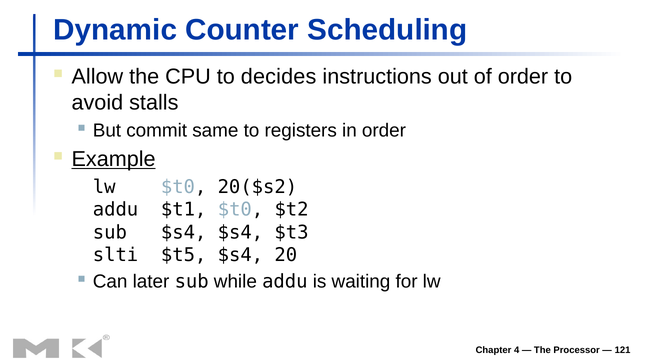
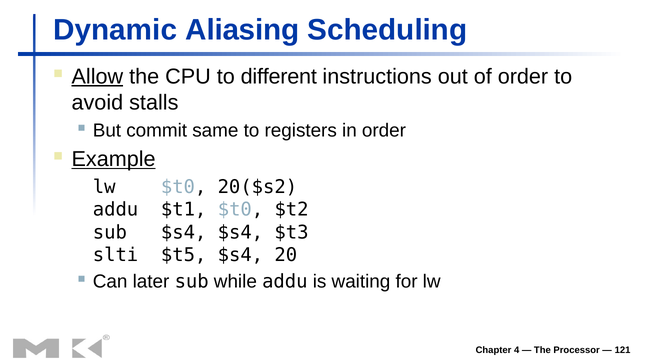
Counter: Counter -> Aliasing (242, 30)
Allow underline: none -> present (97, 77)
decides: decides -> different (279, 77)
